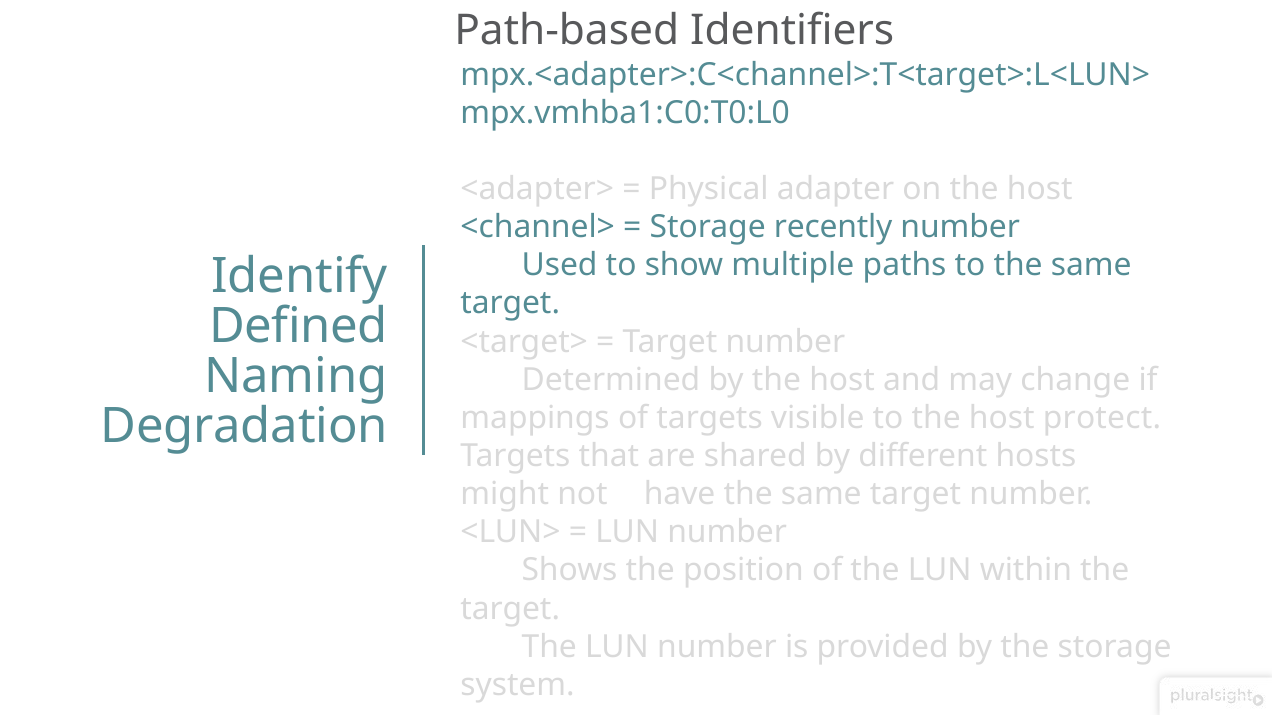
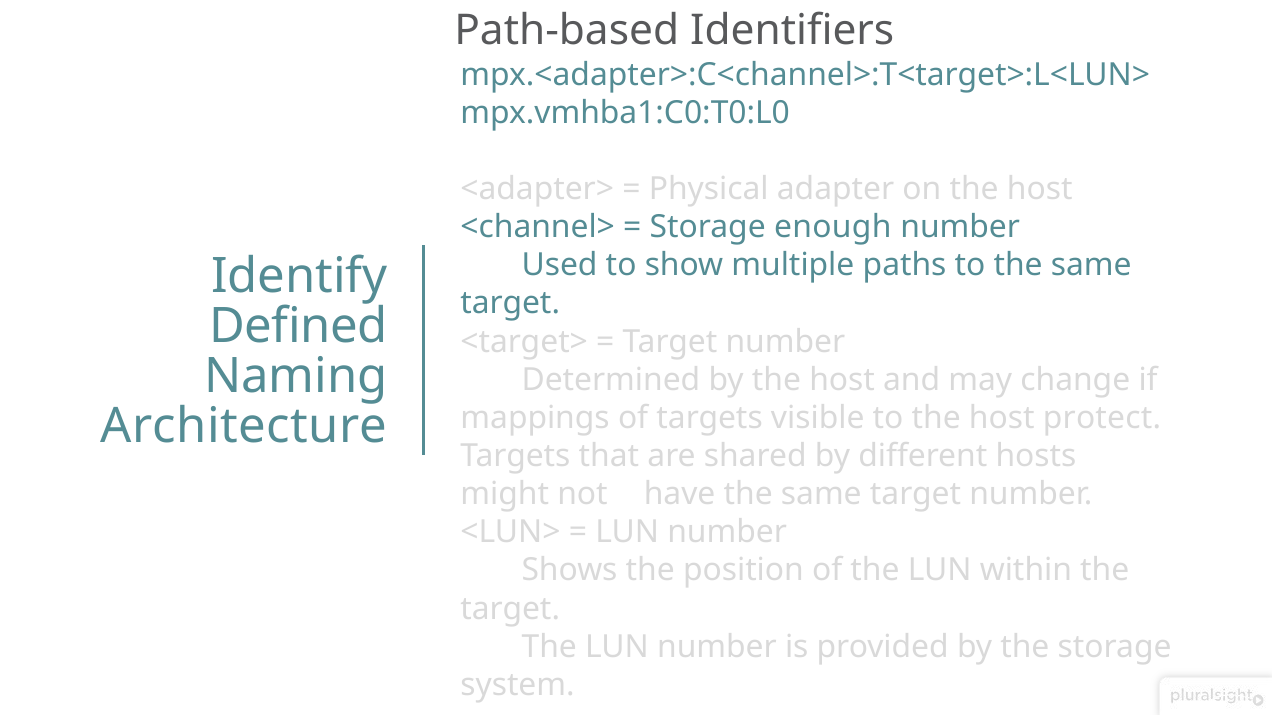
recently: recently -> enough (833, 227)
Degradation: Degradation -> Architecture (244, 426)
